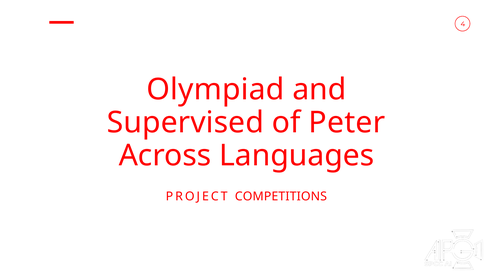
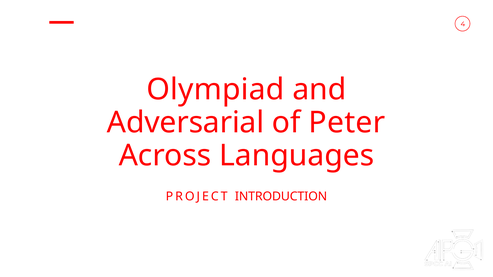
Supervised: Supervised -> Adversarial (186, 123)
COMPETITIONS: COMPETITIONS -> INTRODUCTION (281, 197)
